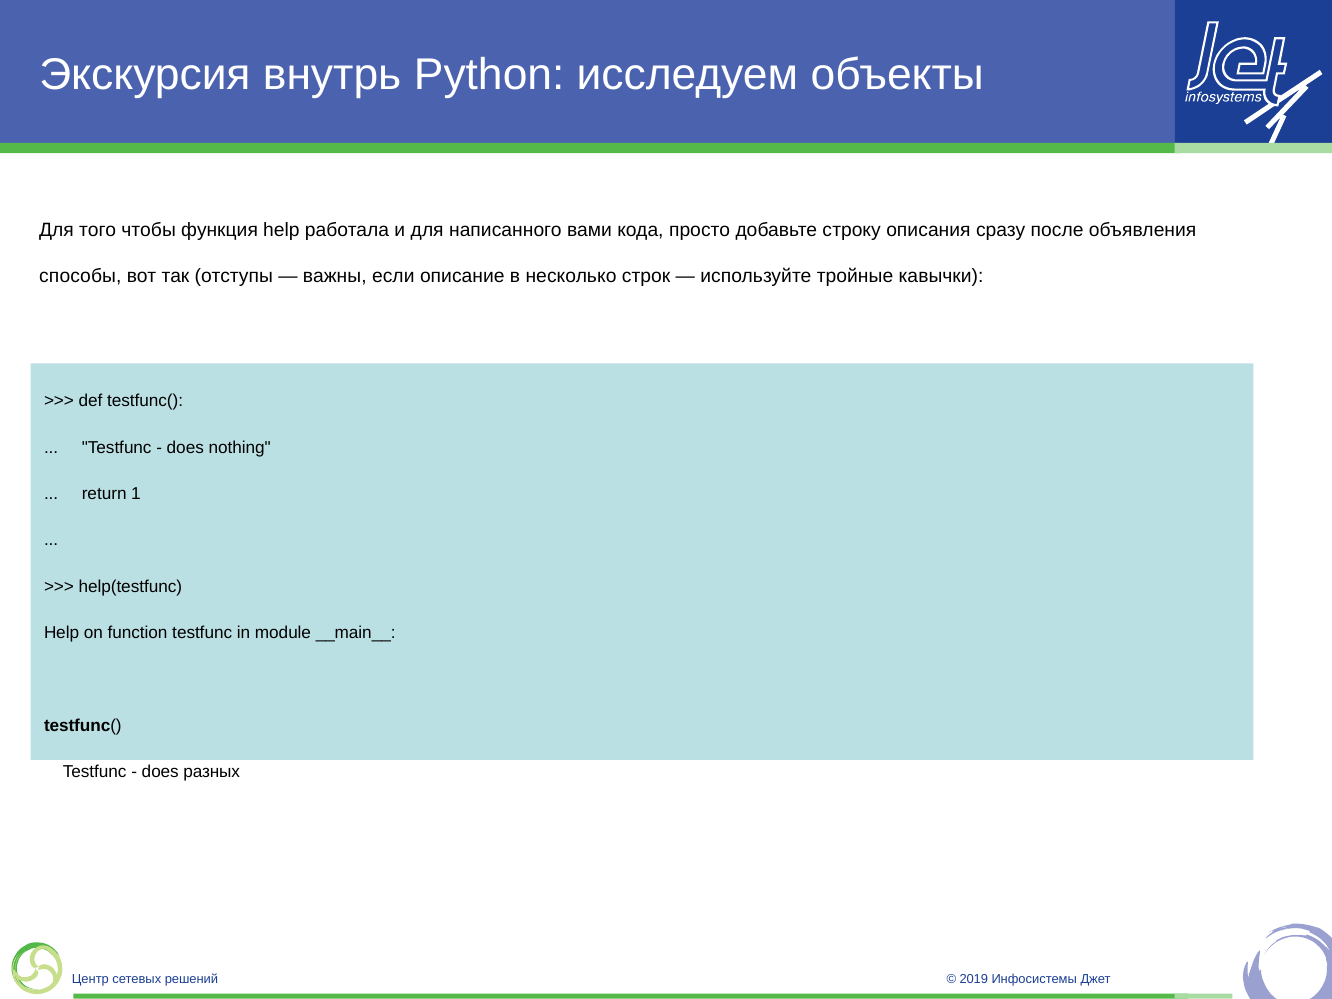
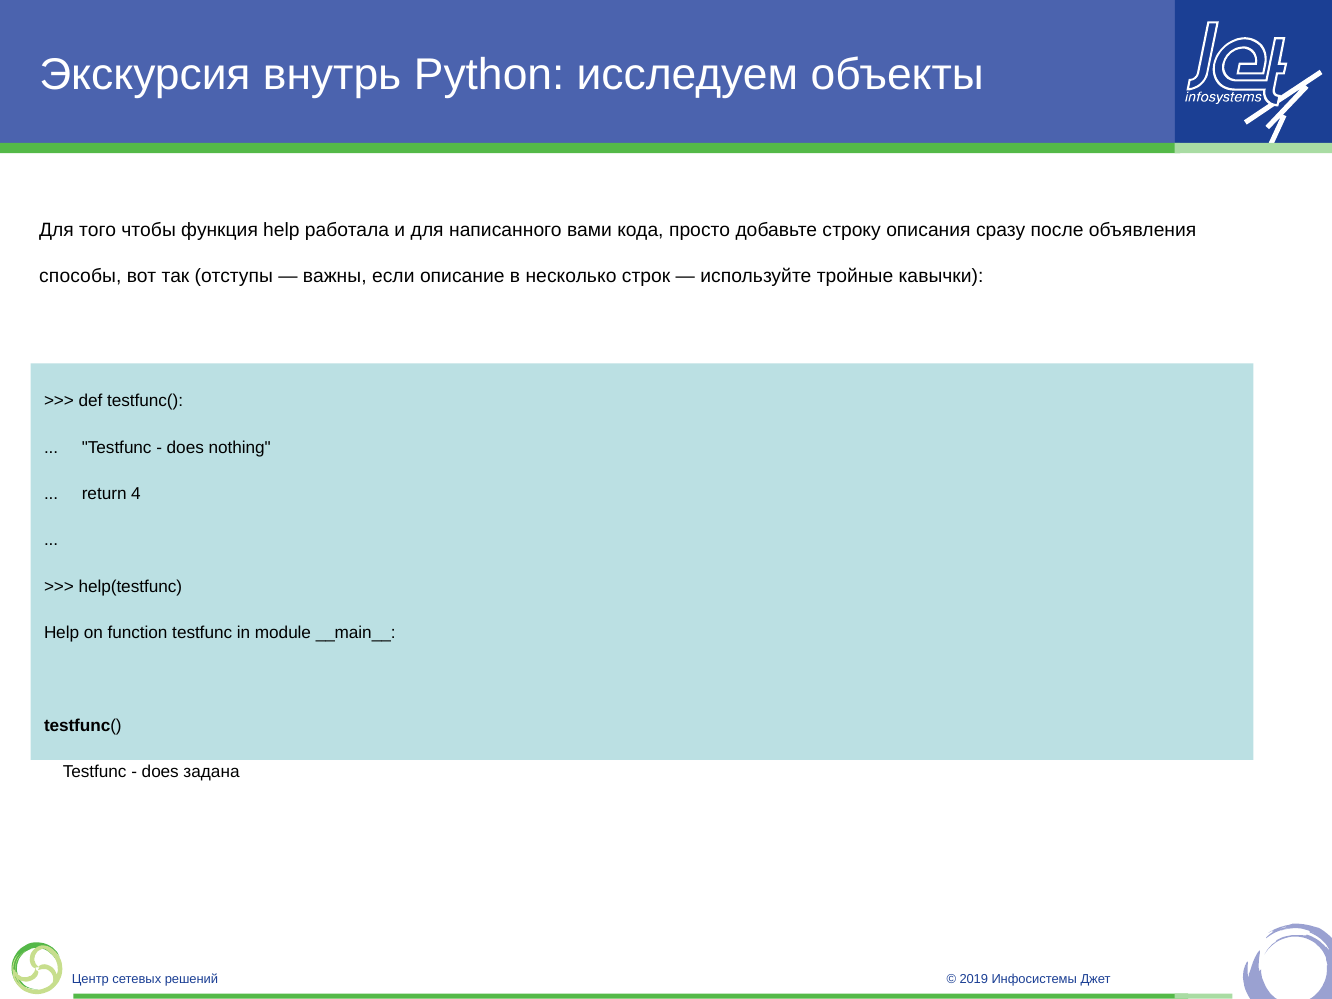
1: 1 -> 4 (136, 494)
разных: разных -> задана (212, 772)
